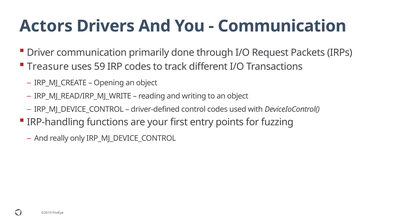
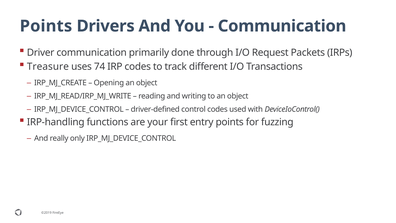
Actors: Actors -> Points (46, 26)
59: 59 -> 74 (100, 67)
